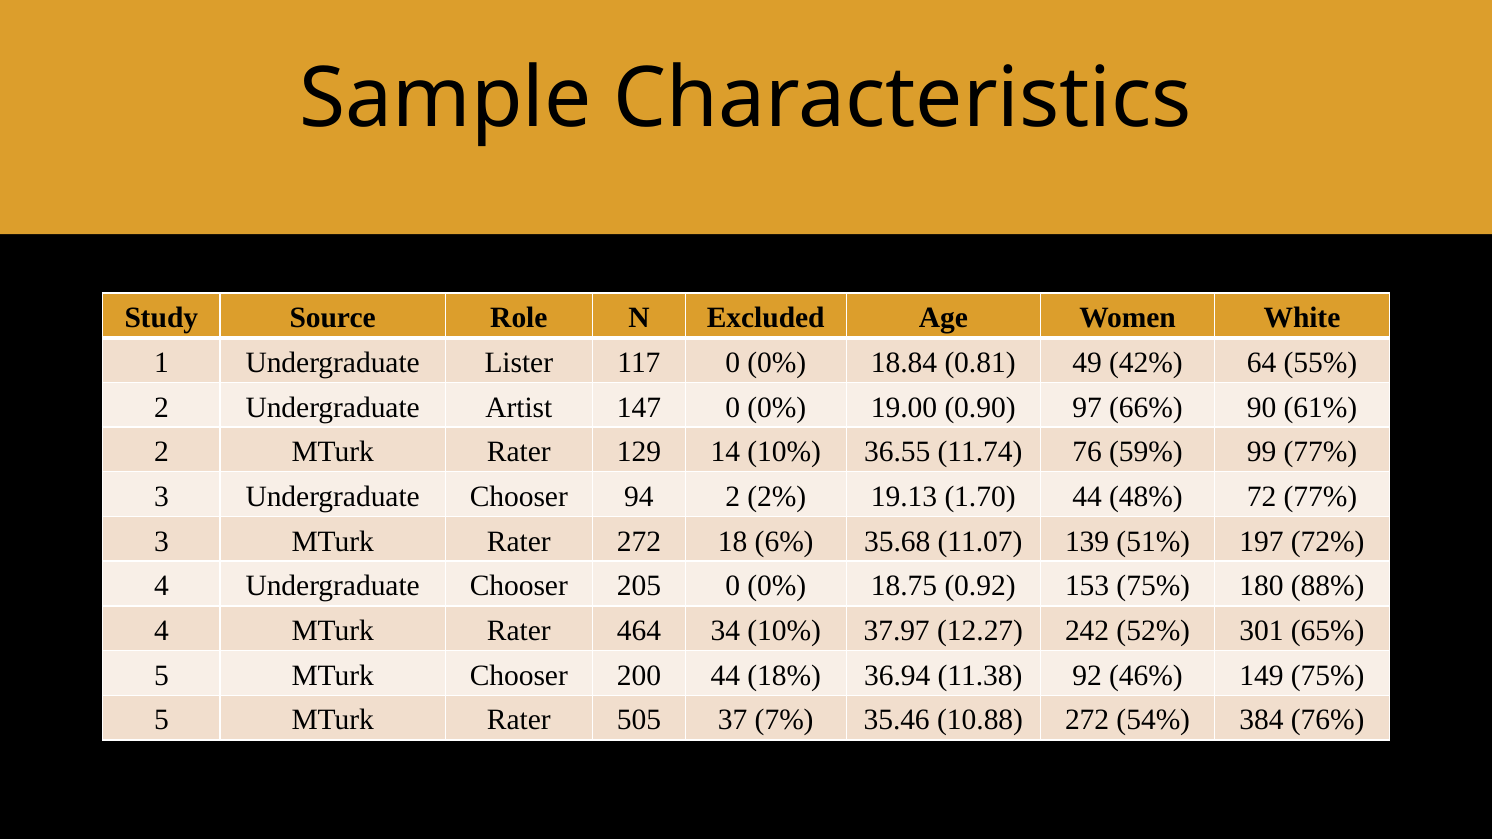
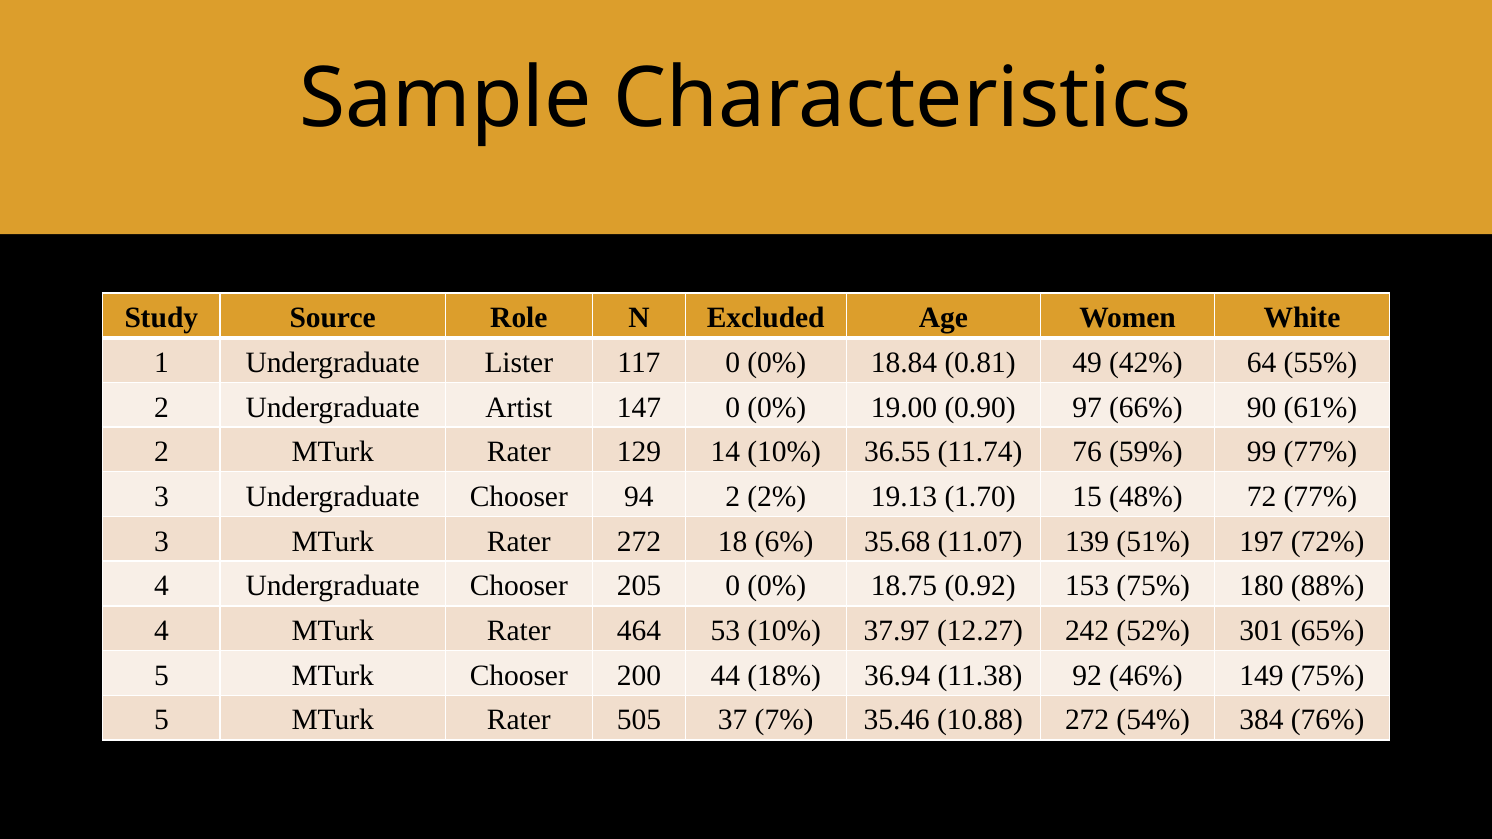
1.70 44: 44 -> 15 (1087, 497)
34: 34 -> 53 (725, 631)
